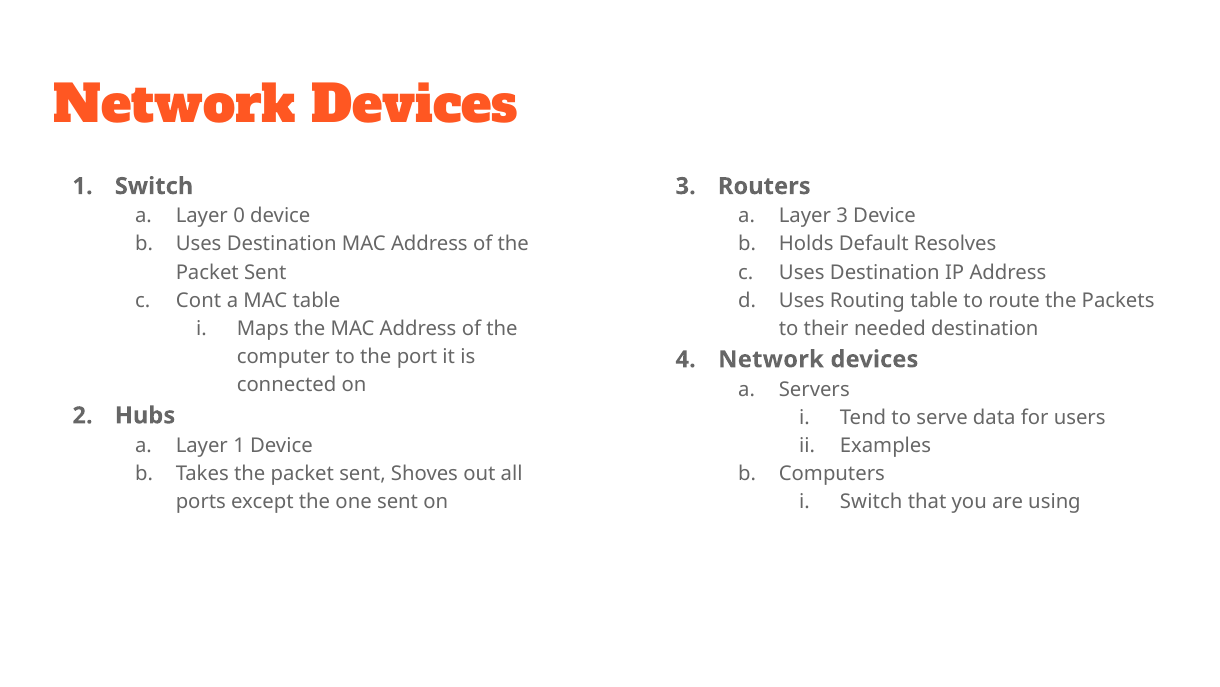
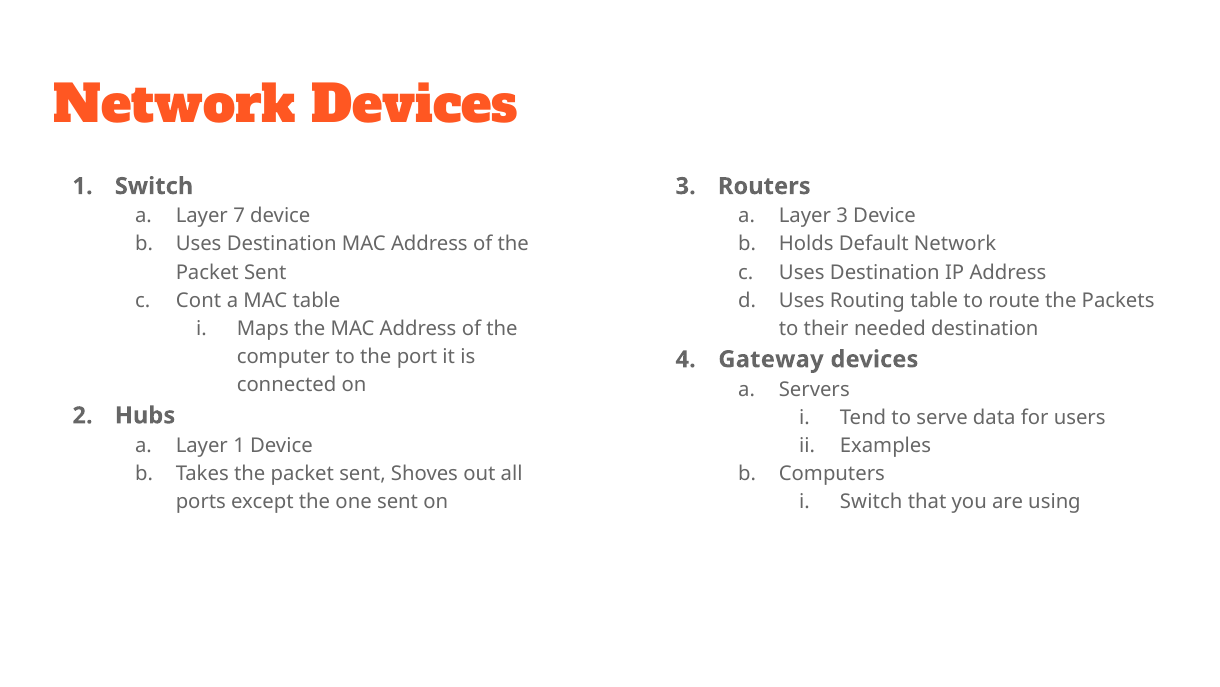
0: 0 -> 7 (239, 216)
Default Resolves: Resolves -> Network (955, 244)
Network: Network -> Gateway (771, 359)
